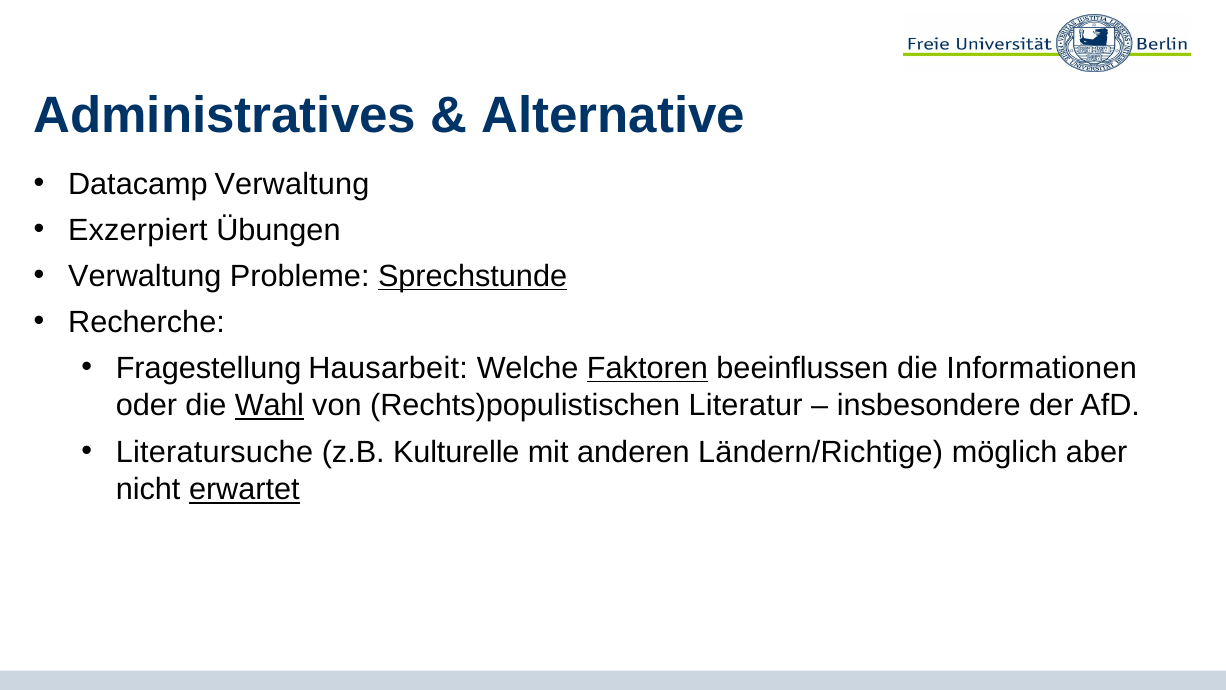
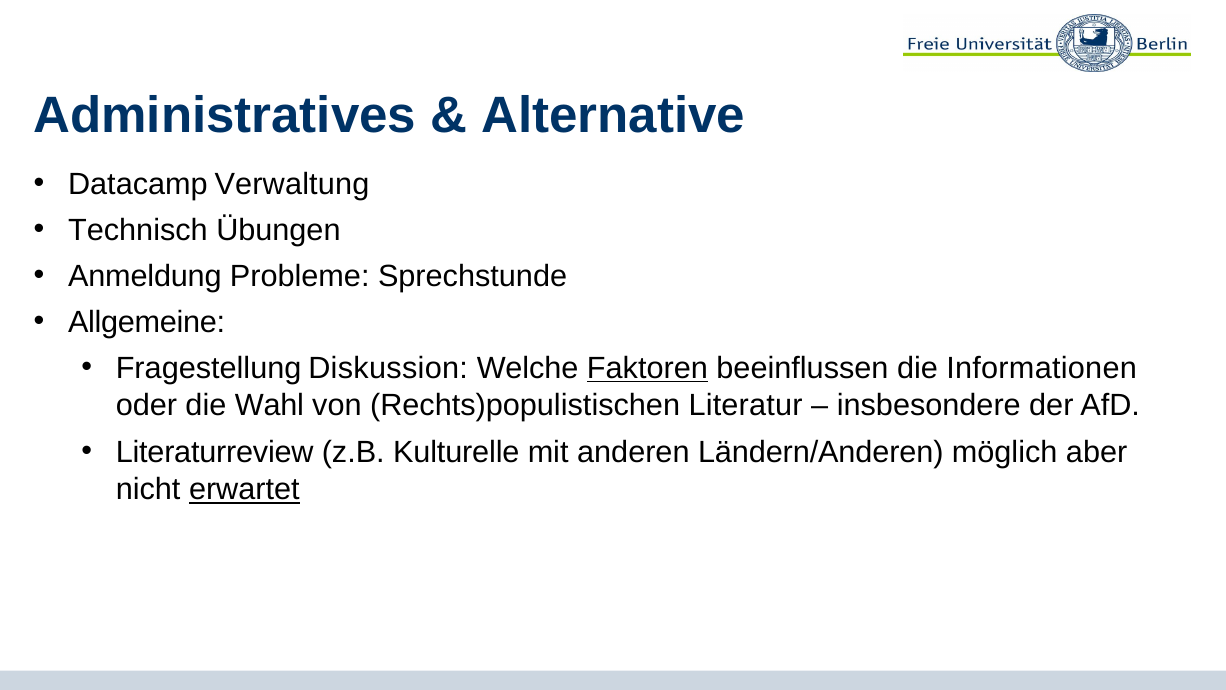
Exzerpiert: Exzerpiert -> Technisch (138, 230)
Verwaltung: Verwaltung -> Anmeldung (145, 276)
Sprechstunde underline: present -> none (473, 276)
Recherche: Recherche -> Allgemeine (147, 322)
Hausarbeit: Hausarbeit -> Diskussion (388, 368)
Wahl underline: present -> none (269, 406)
Literatursuche: Literatursuche -> Literaturreview (215, 452)
Ländern/Richtige: Ländern/Richtige -> Ländern/Anderen (821, 452)
